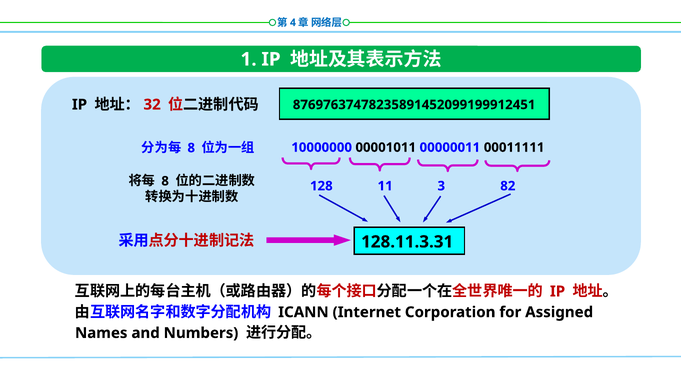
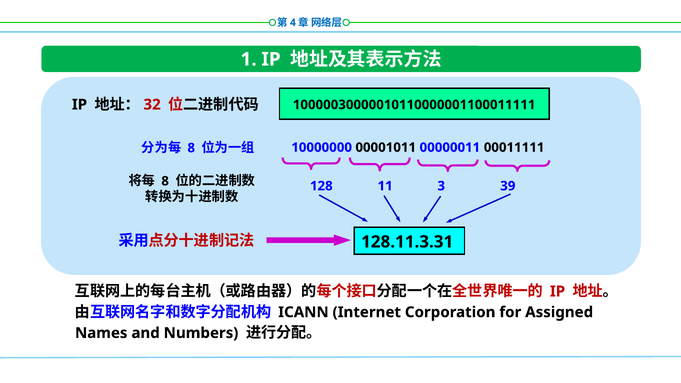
87697637478235891452099199912451: 87697637478235891452099199912451 -> 10000030000010110000001100011111 (414, 105)
82: 82 -> 39 (508, 186)
